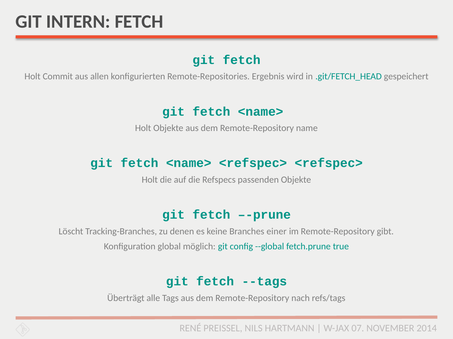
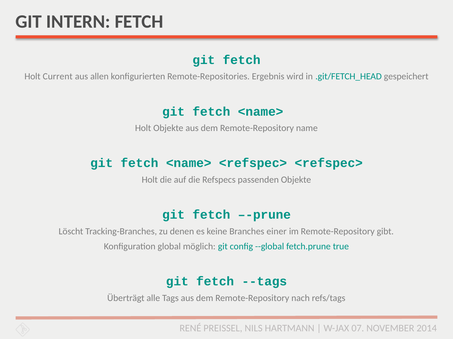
Commit: Commit -> Current (58, 77)
